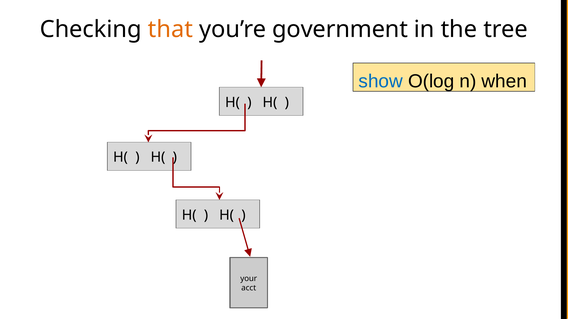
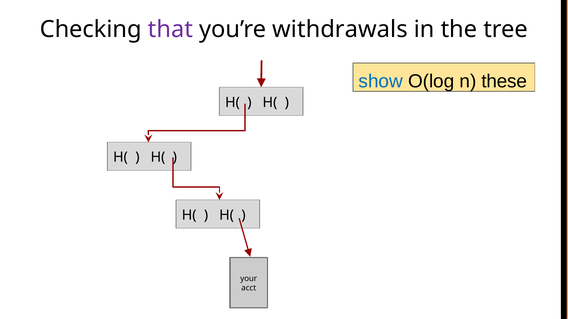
that colour: orange -> purple (170, 30)
government: government -> withdrawals (340, 30)
when: when -> these (504, 82)
